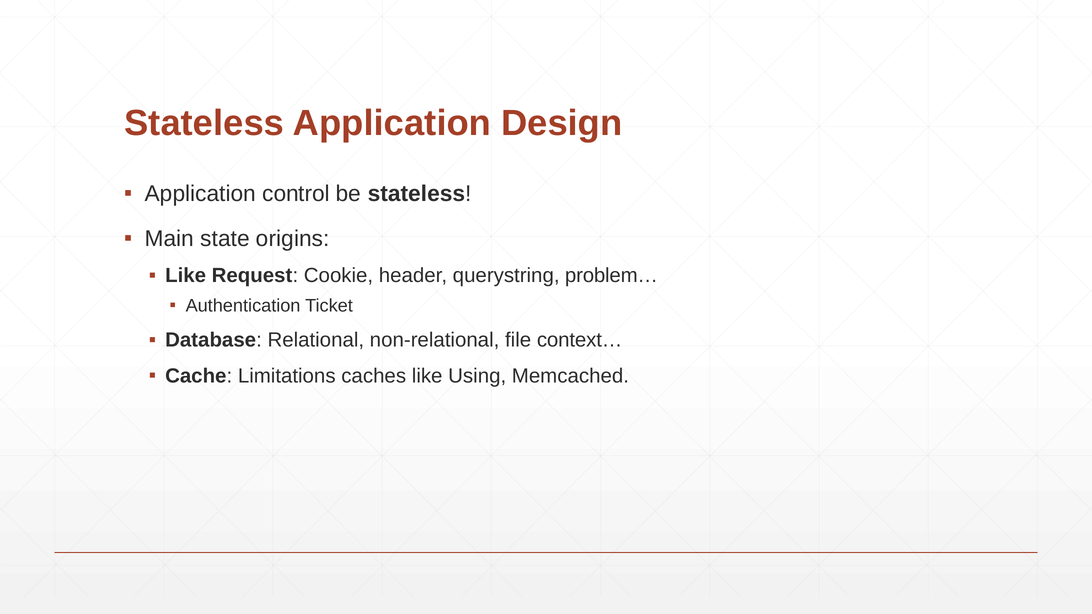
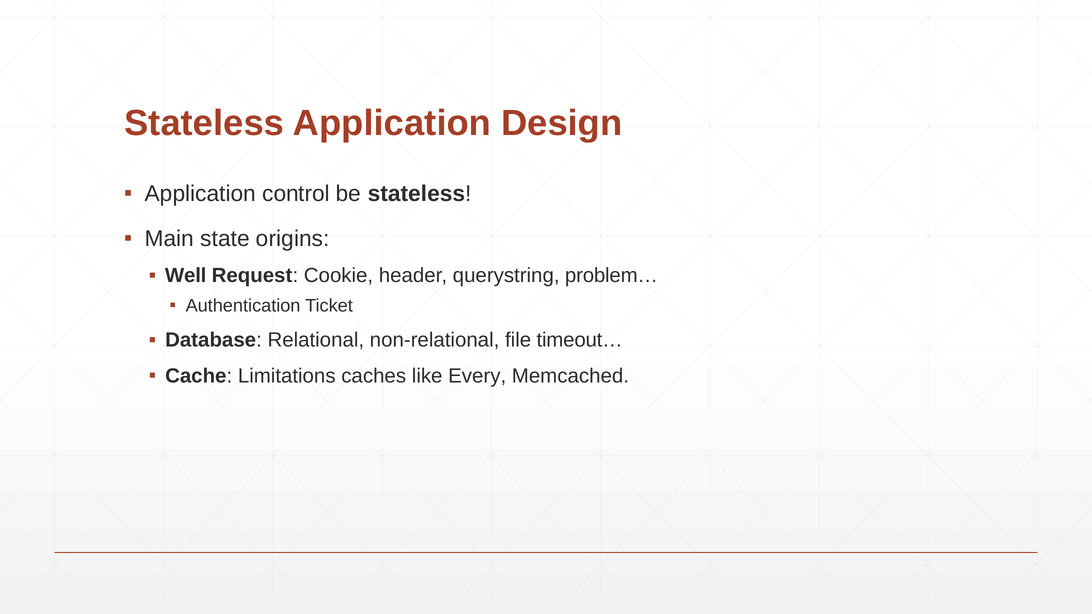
Like: Like -> Well (186, 276)
context…: context… -> timeout… (580, 340)
Using: Using -> Every (477, 376)
